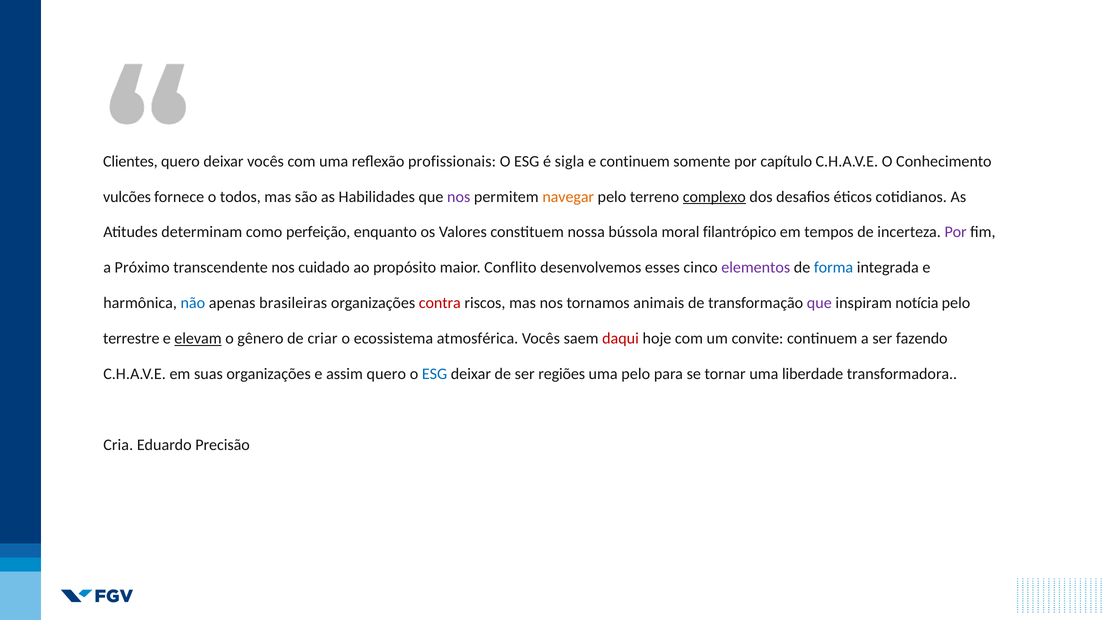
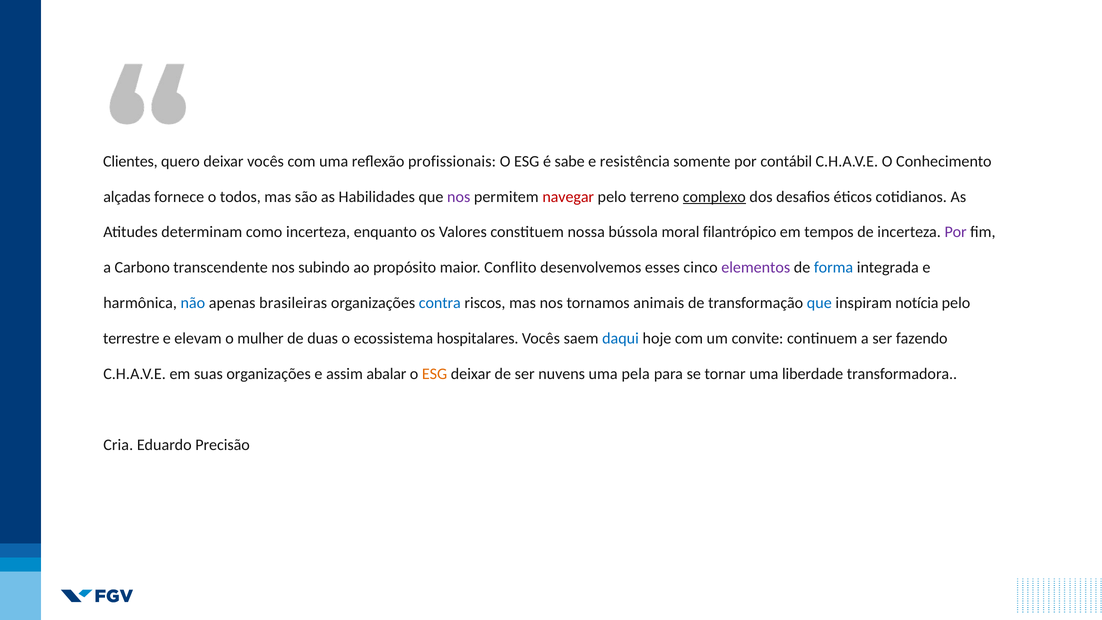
sigla: sigla -> sabe (570, 161)
e continuem: continuem -> resistência (635, 161)
capítulo: capítulo -> contábil (786, 161)
vulcões: vulcões -> alçadas (127, 197)
navegar colour: orange -> red (568, 197)
como perfeição: perfeição -> incerteza (318, 232)
Próximo: Próximo -> Carbono (142, 268)
cuidado: cuidado -> subindo (324, 268)
contra colour: red -> blue (440, 303)
que colour: purple -> blue (819, 303)
elevam underline: present -> none (198, 339)
gênero: gênero -> mulher (261, 339)
criar: criar -> duas (323, 339)
atmosférica: atmosférica -> hospitalares (478, 339)
daqui colour: red -> blue (621, 339)
assim quero: quero -> abalar (386, 374)
ESG colour: blue -> orange (435, 374)
regiões: regiões -> nuvens (562, 374)
uma pelo: pelo -> pela (636, 374)
